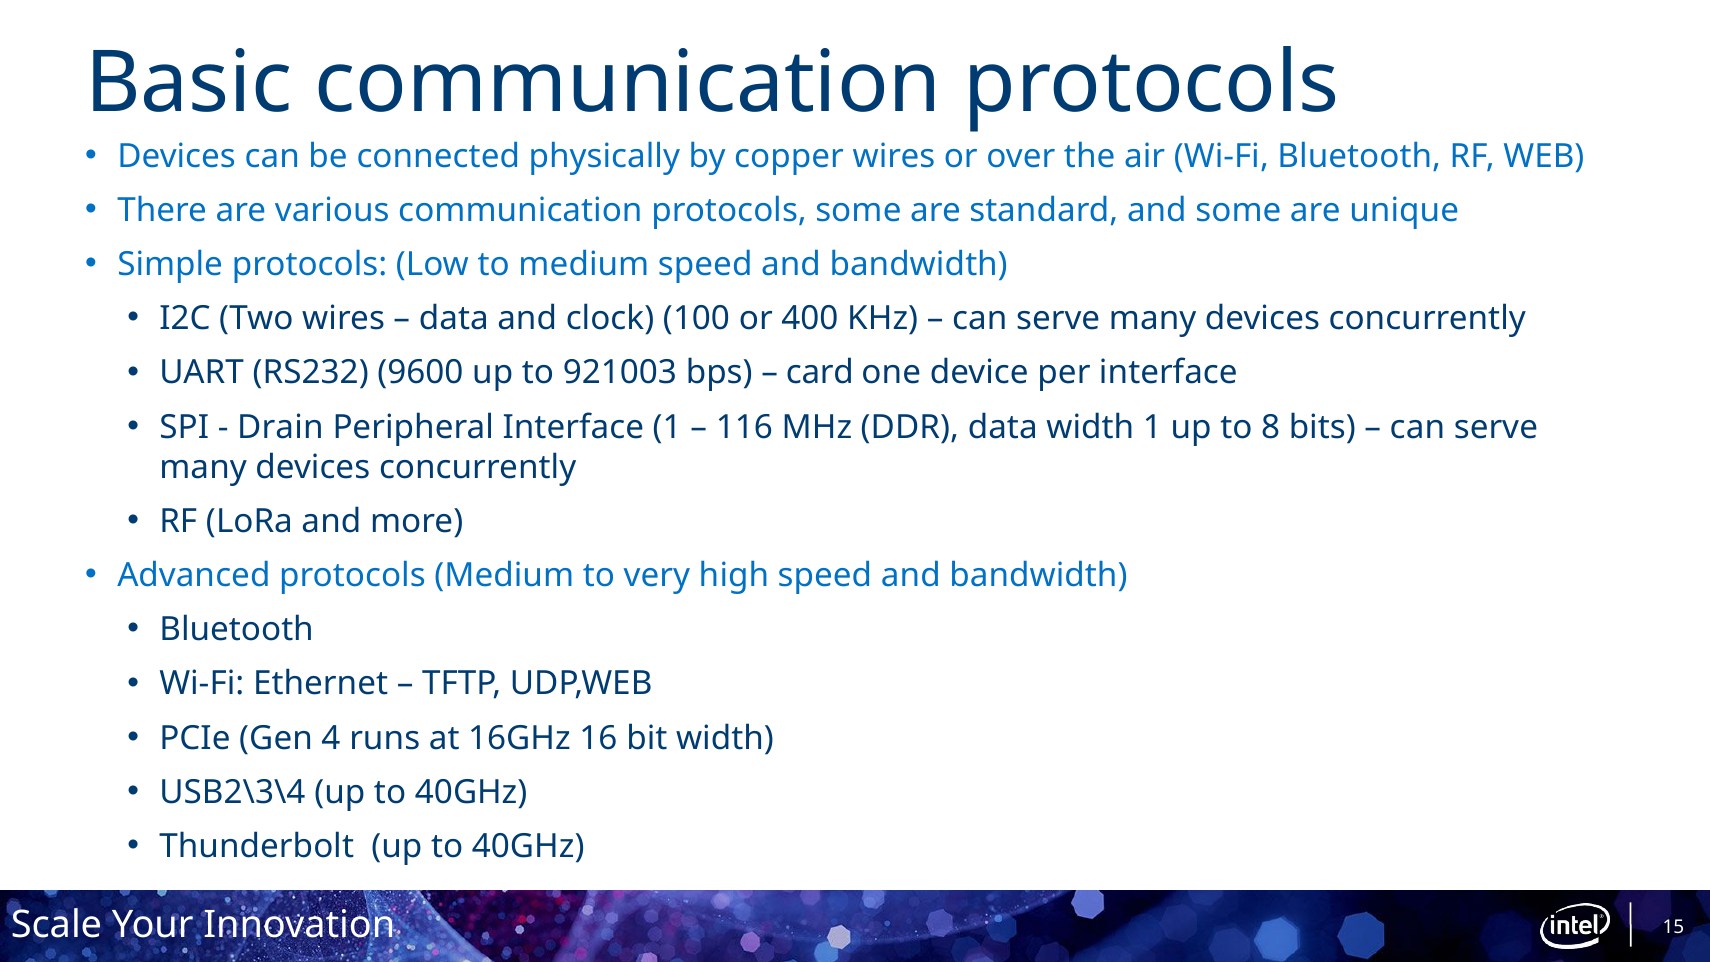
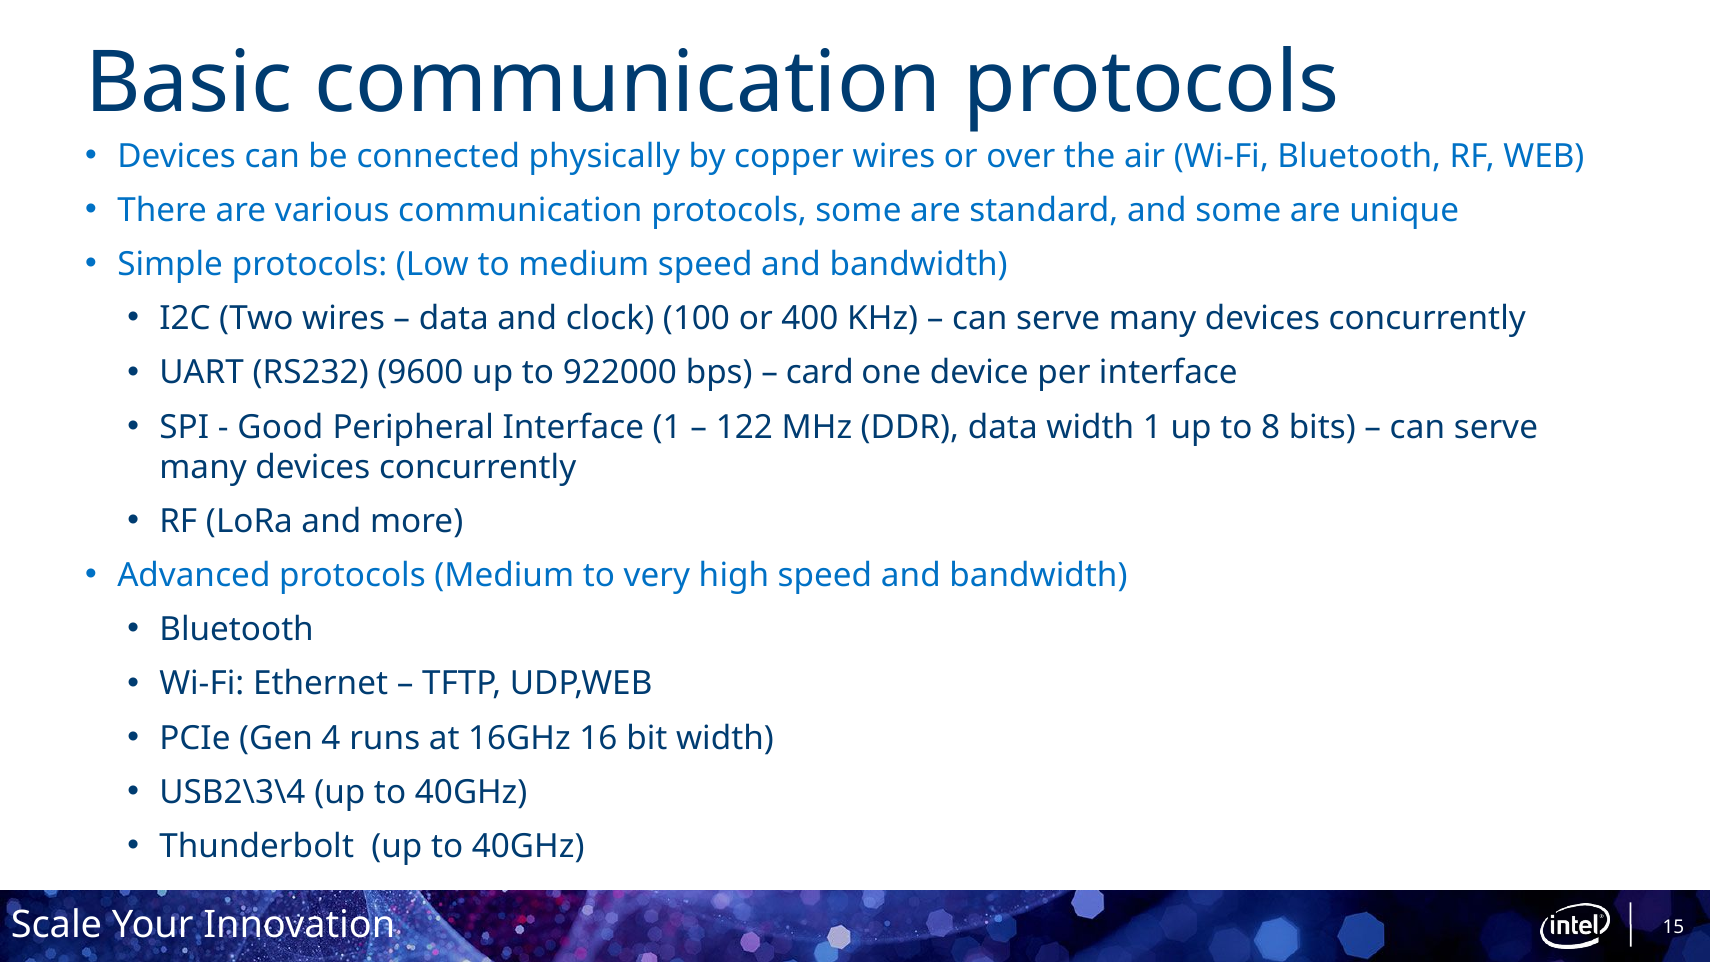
921003: 921003 -> 922000 (620, 373)
Drain: Drain -> Good (280, 427)
116: 116 -> 122 (744, 427)
